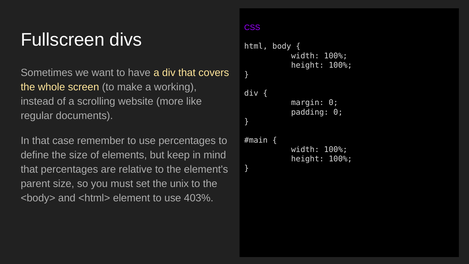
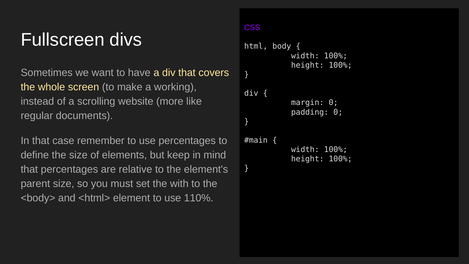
unix: unix -> with (179, 184)
403%: 403% -> 110% (199, 198)
